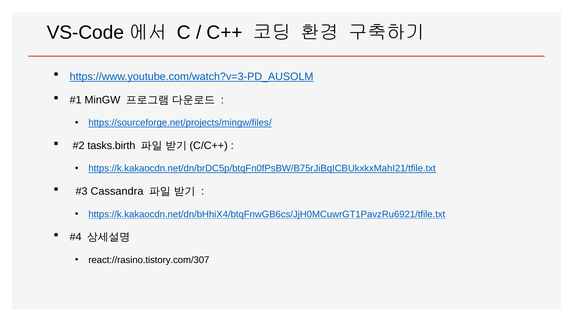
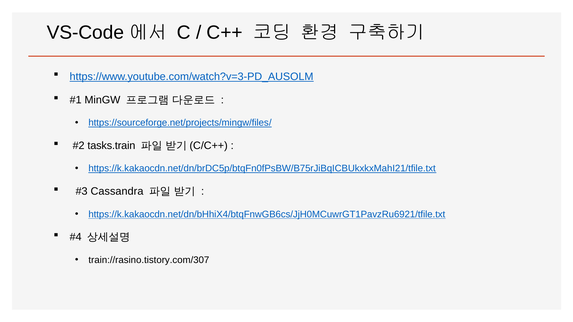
tasks.birth: tasks.birth -> tasks.train (111, 146)
react://rasino.tistory.com/307: react://rasino.tistory.com/307 -> train://rasino.tistory.com/307 (149, 260)
